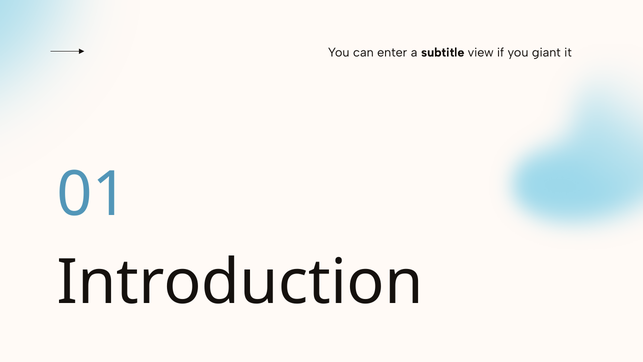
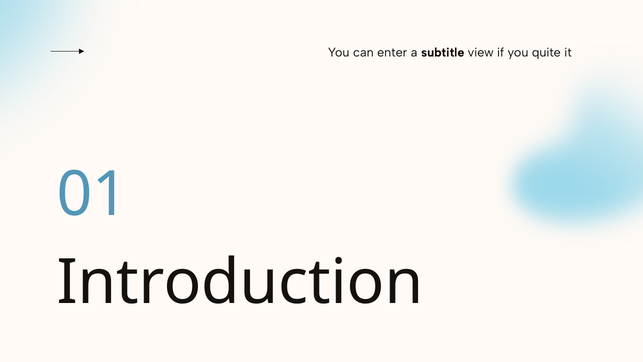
giant: giant -> quite (546, 52)
